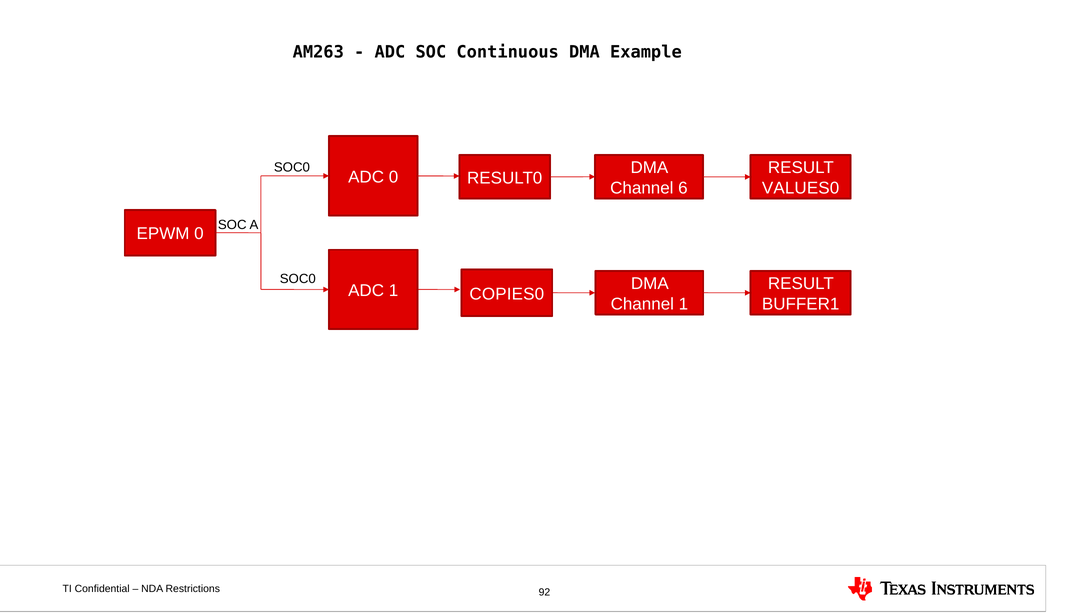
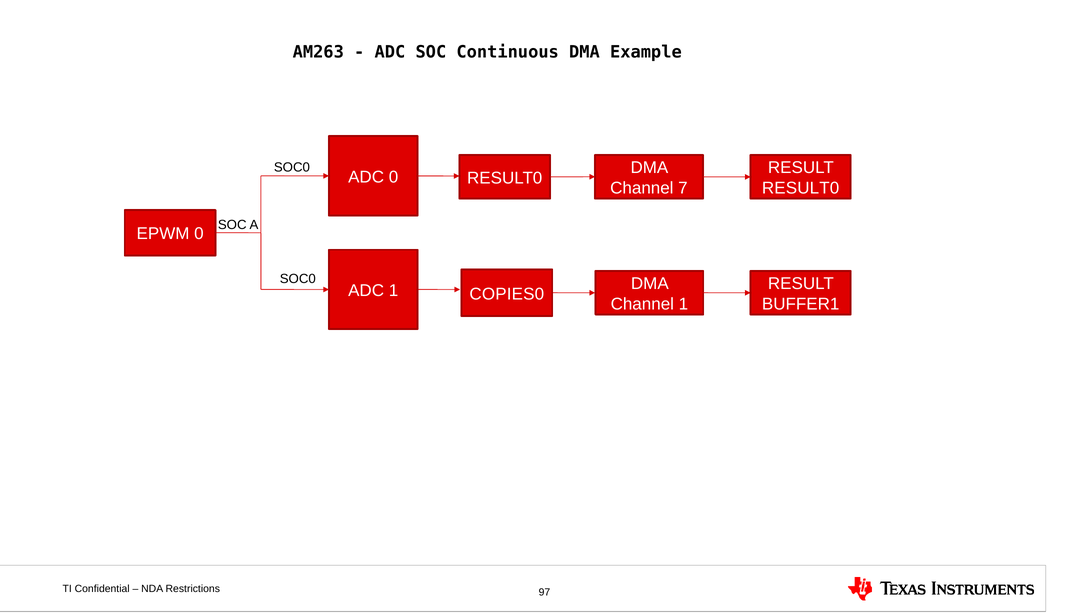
6: 6 -> 7 (683, 188)
VALUES0: VALUES0 -> RESULT0 (801, 188)
92: 92 -> 97 (544, 592)
